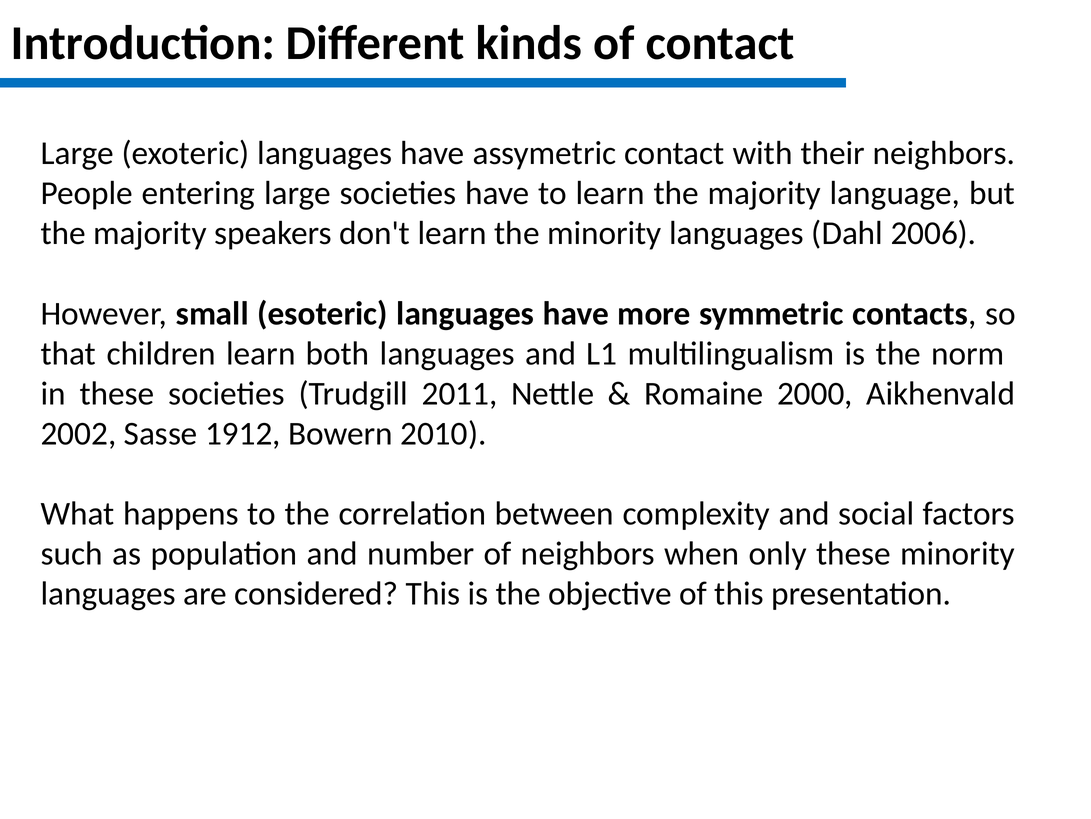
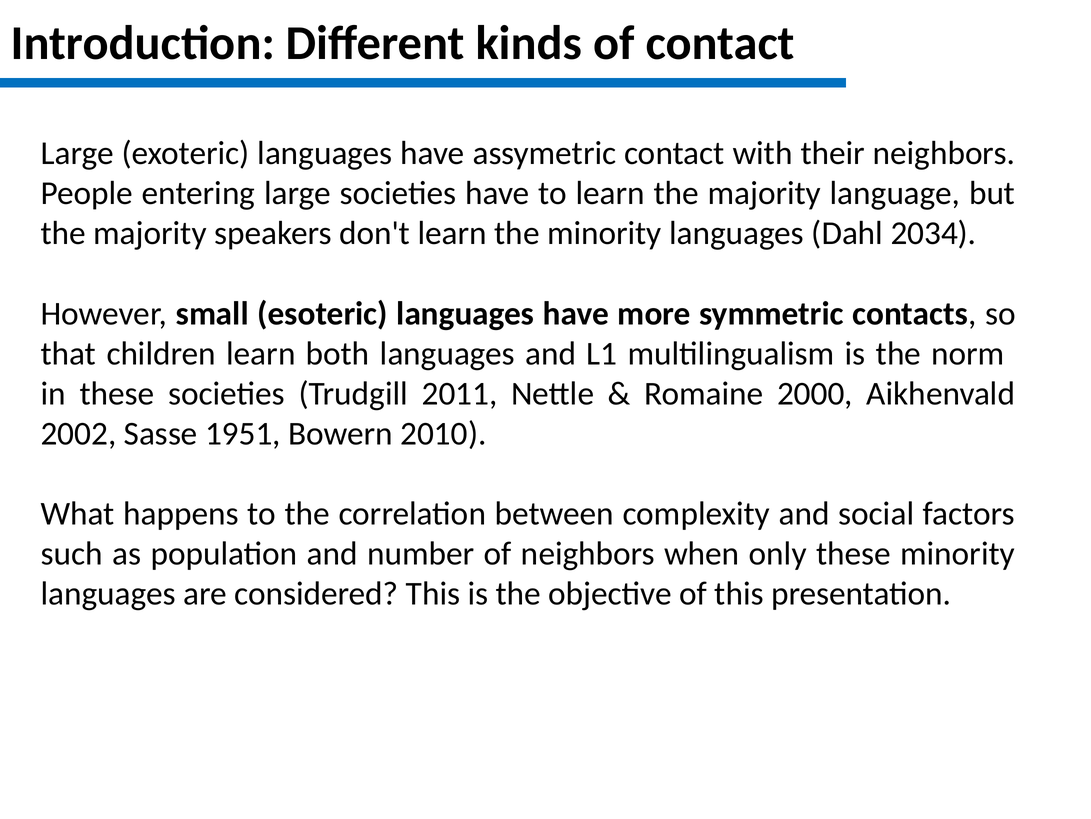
2006: 2006 -> 2034 (933, 233)
1912: 1912 -> 1951 (243, 433)
